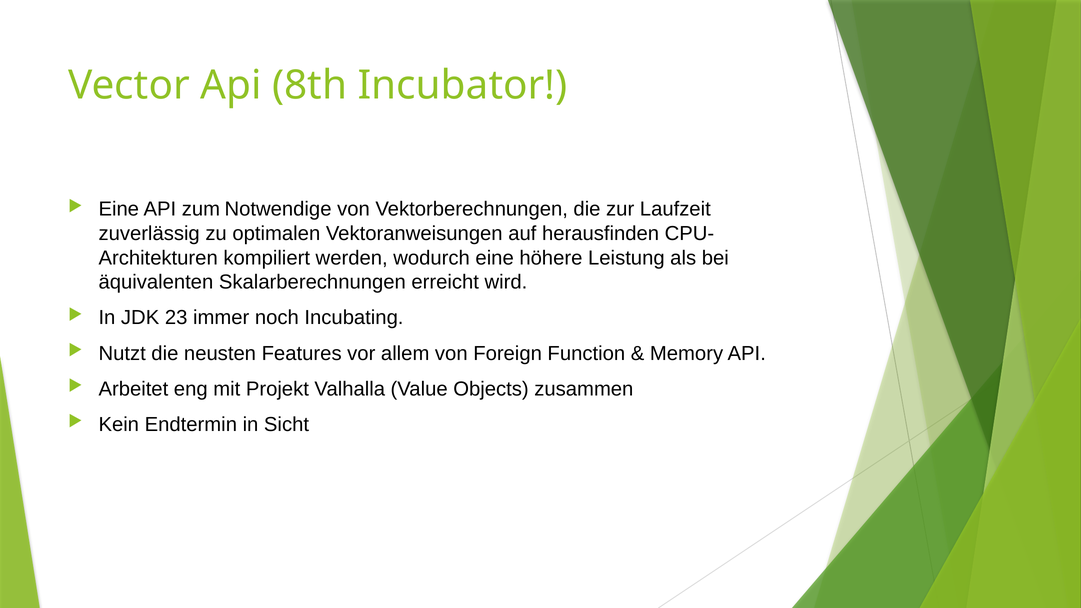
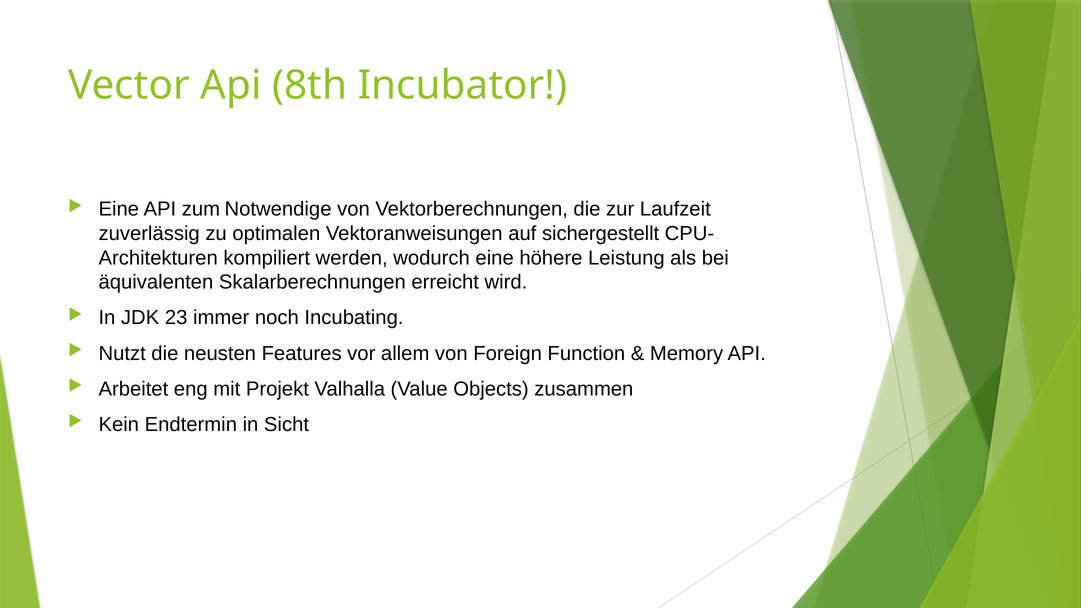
herausfinden: herausfinden -> sichergestellt (601, 234)
